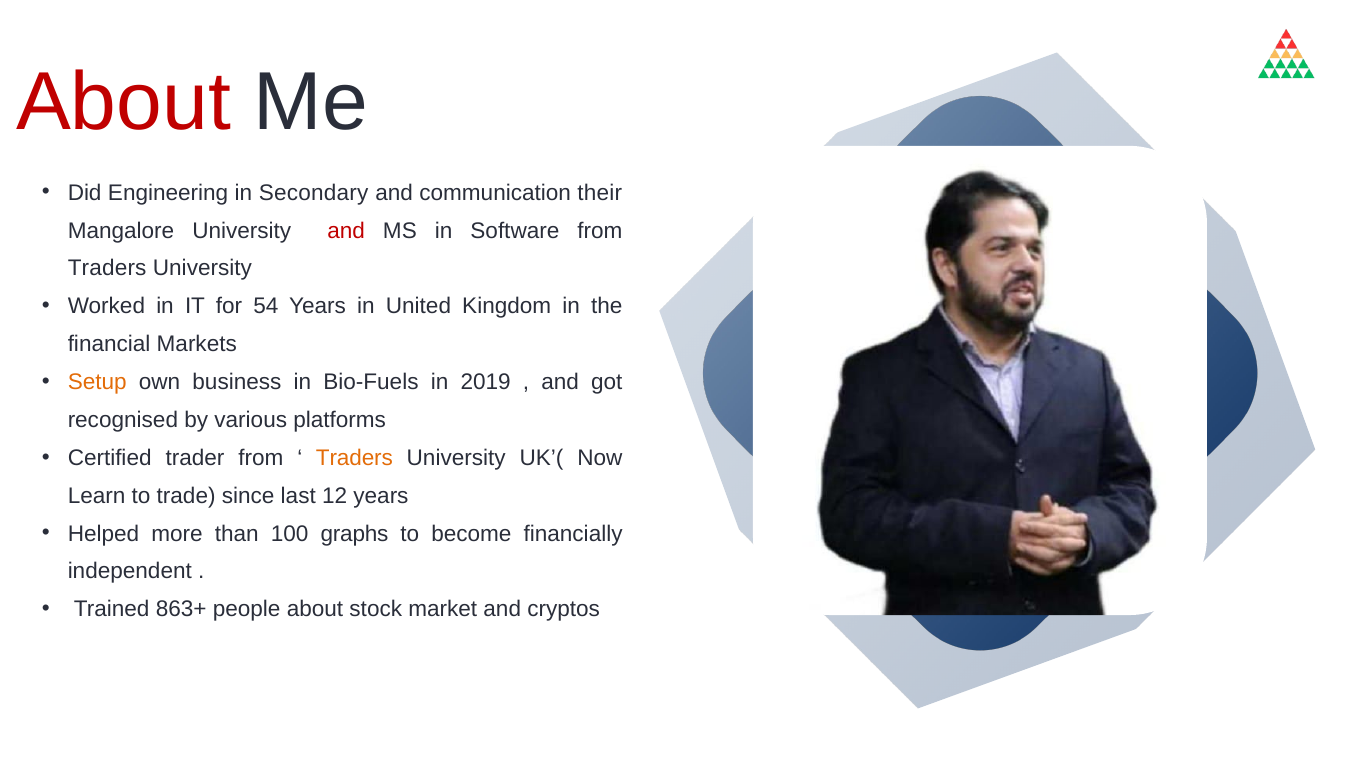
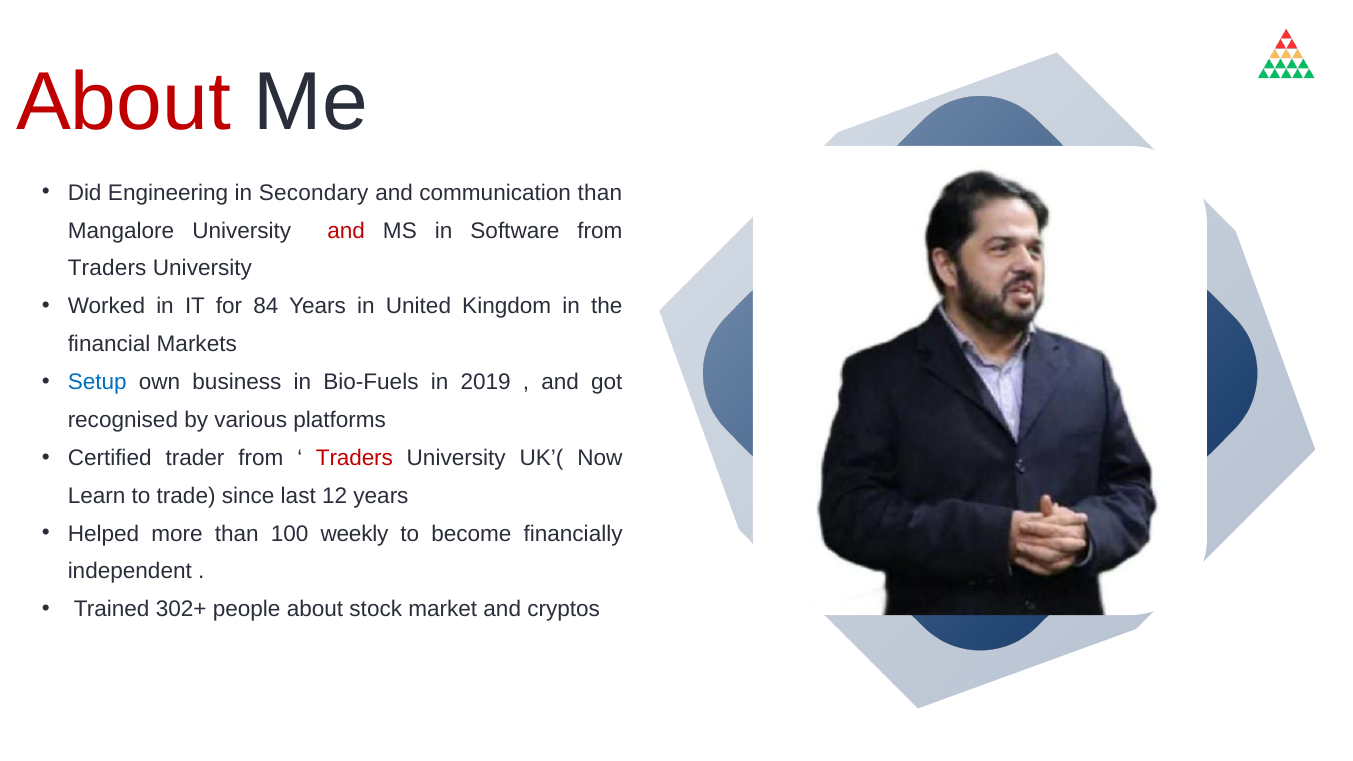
communication their: their -> than (600, 193)
54: 54 -> 84 (266, 306)
Setup colour: orange -> blue (97, 382)
Traders colour: orange -> red (354, 458)
graphs: graphs -> weekly (355, 534)
863+: 863+ -> 302+ (181, 609)
